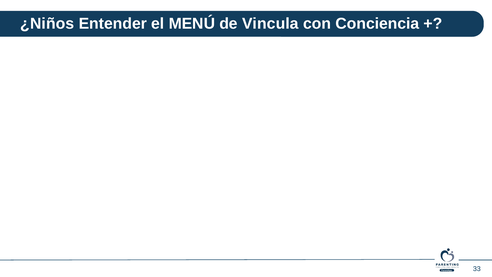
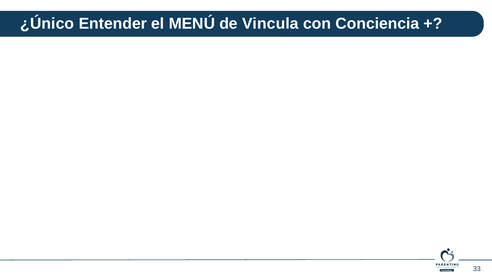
¿Niños: ¿Niños -> ¿Único (47, 24)
